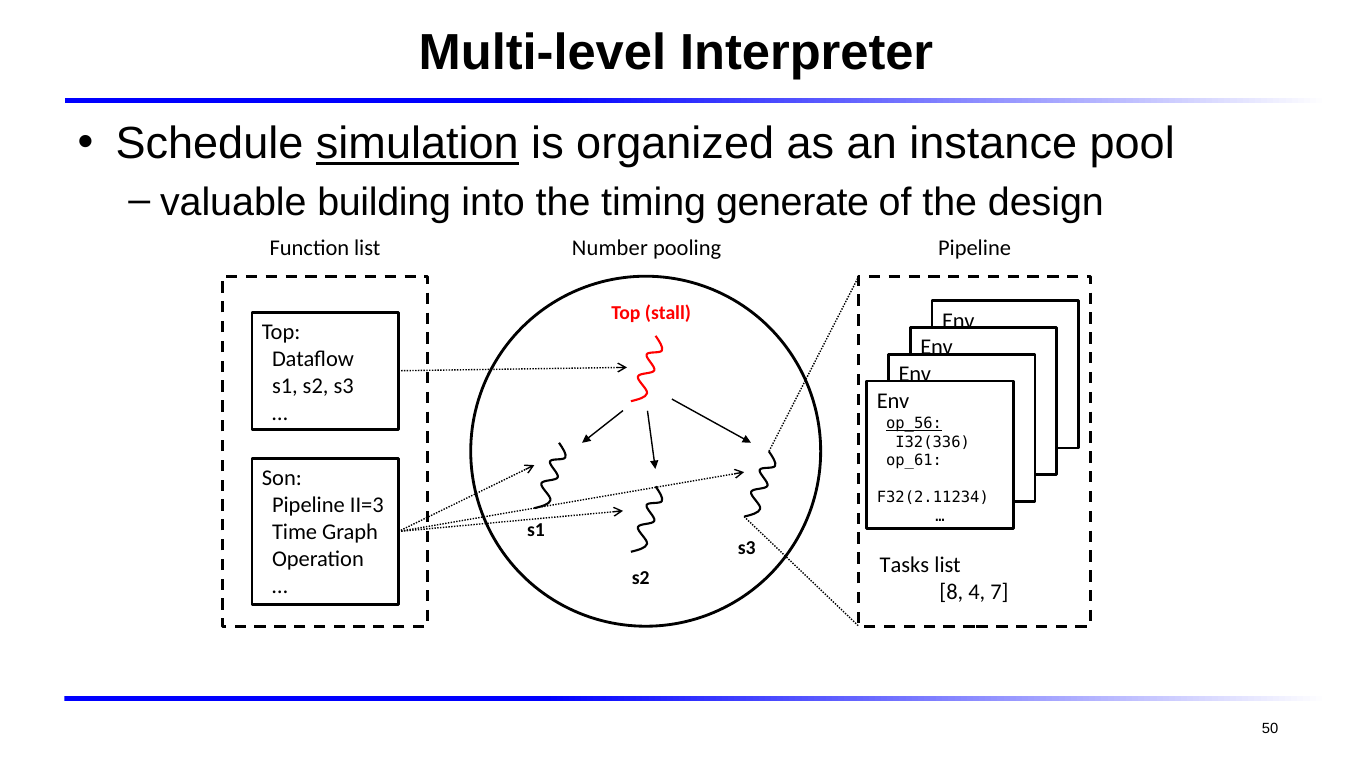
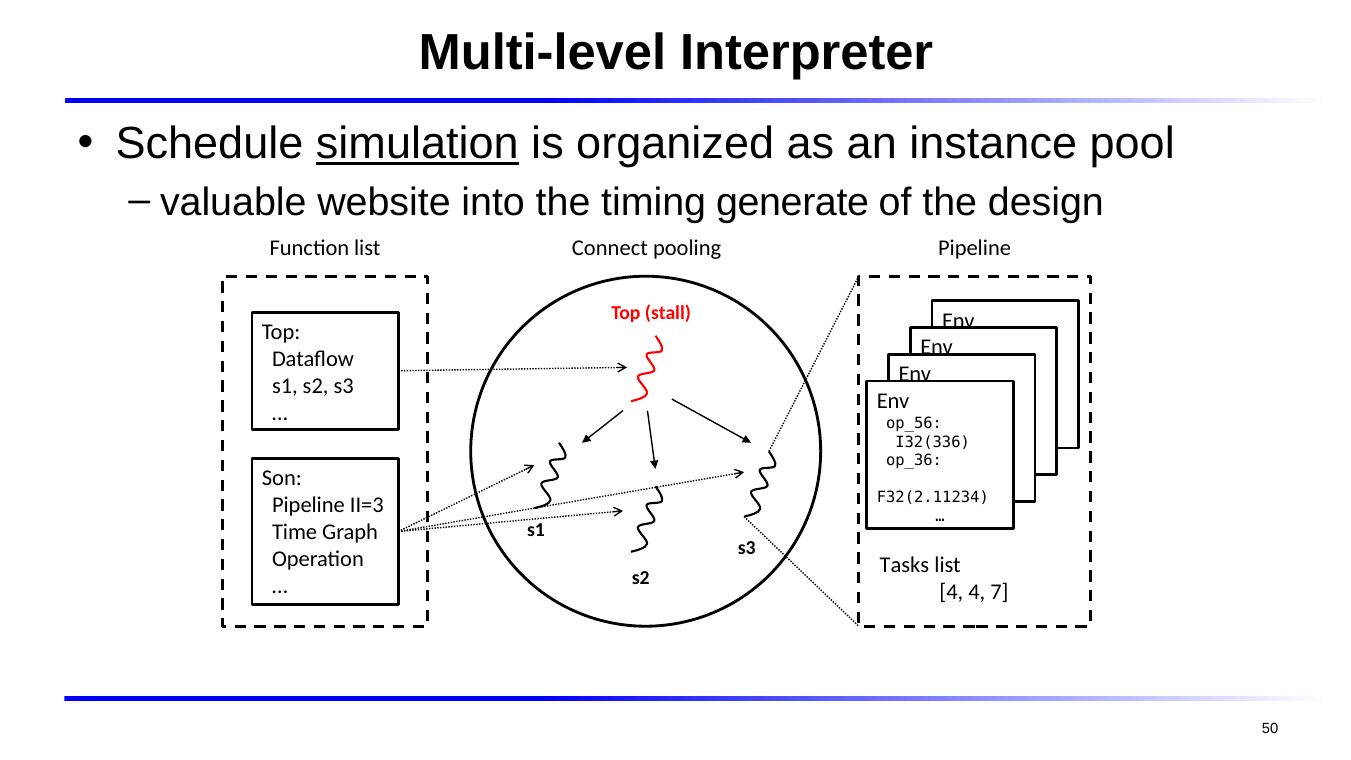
building: building -> website (384, 202)
Number: Number -> Connect (610, 248)
op_56 underline: present -> none (914, 423)
op_61: op_61 -> op_36 (914, 460)
8: 8 -> 4 (951, 592)
